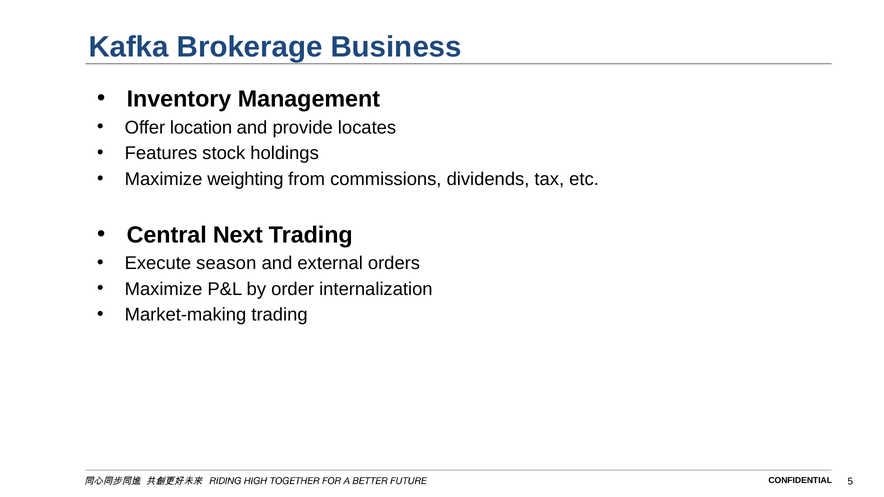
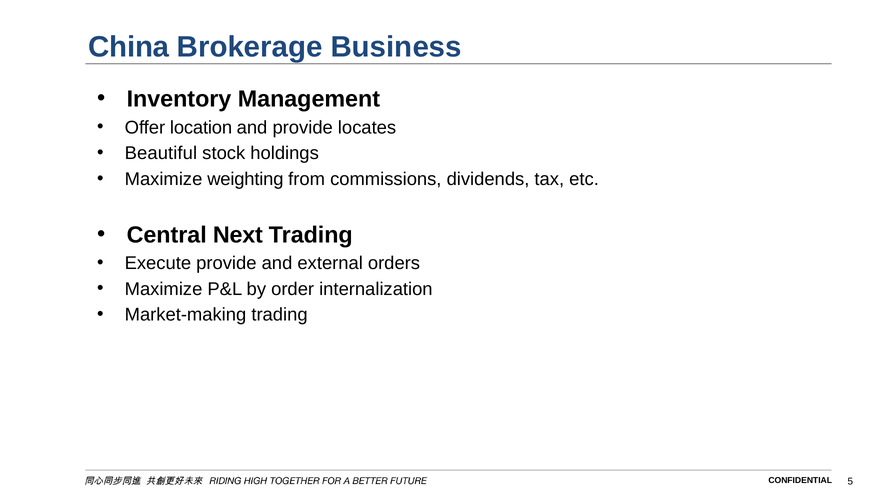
Kafka: Kafka -> China (129, 47)
Features: Features -> Beautiful (161, 153)
Execute season: season -> provide (226, 263)
